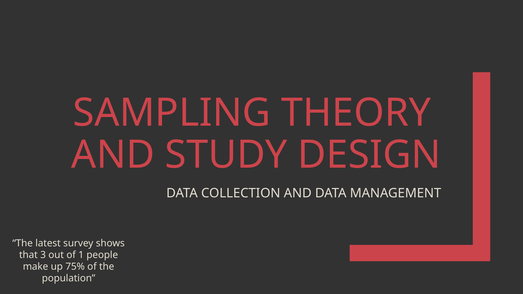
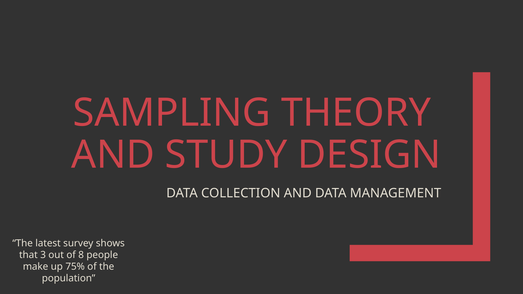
1: 1 -> 8 (81, 255)
